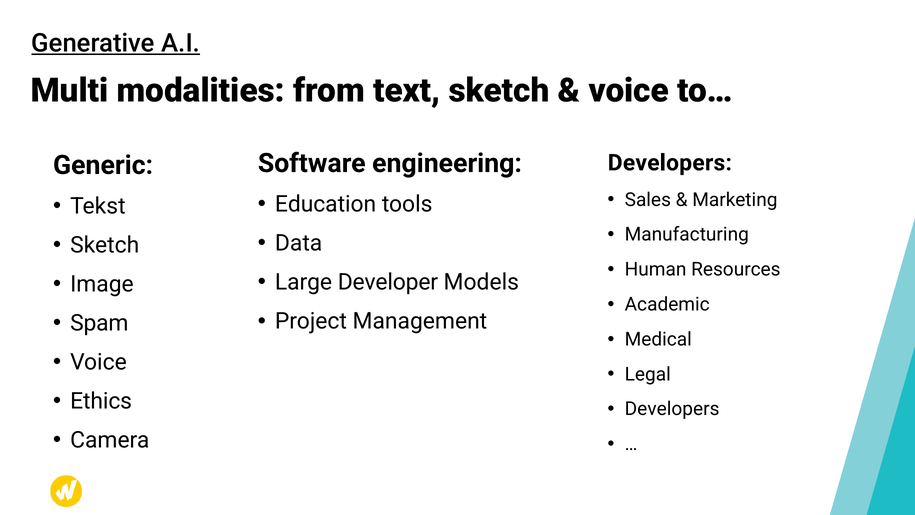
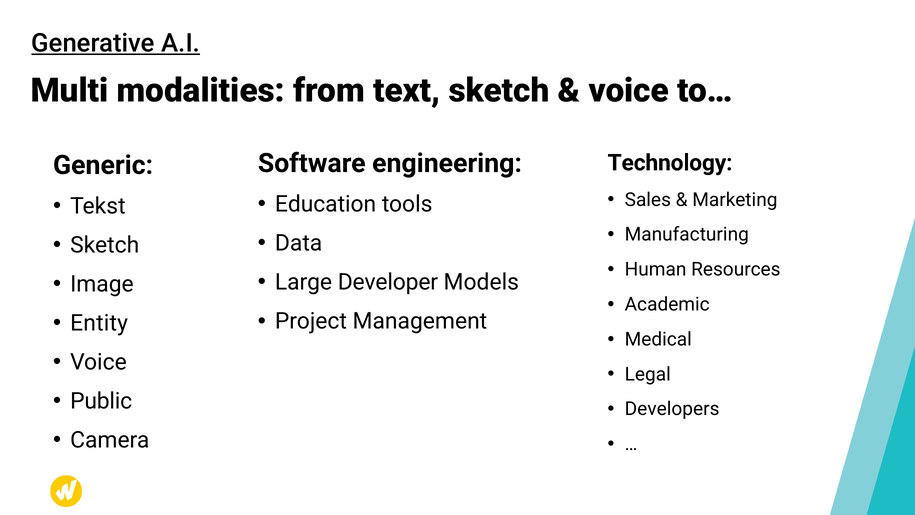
Developers: Developers -> Technology (670, 163)
Spam: Spam -> Entity (99, 323)
Ethics: Ethics -> Public (101, 401)
